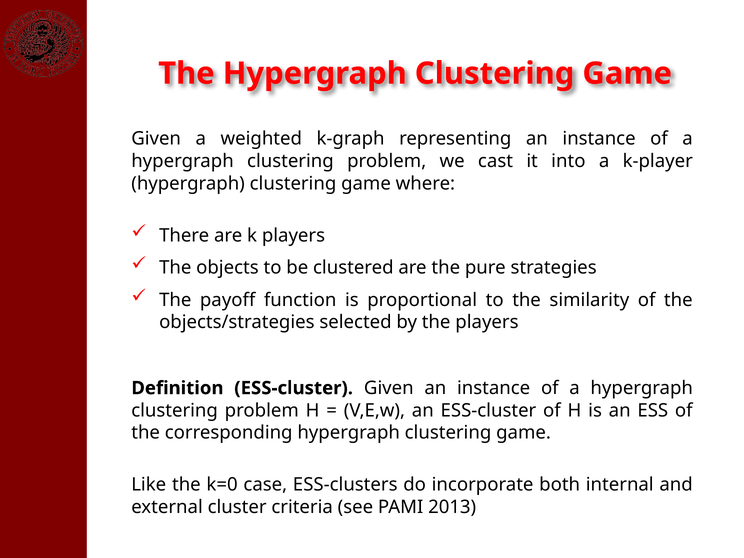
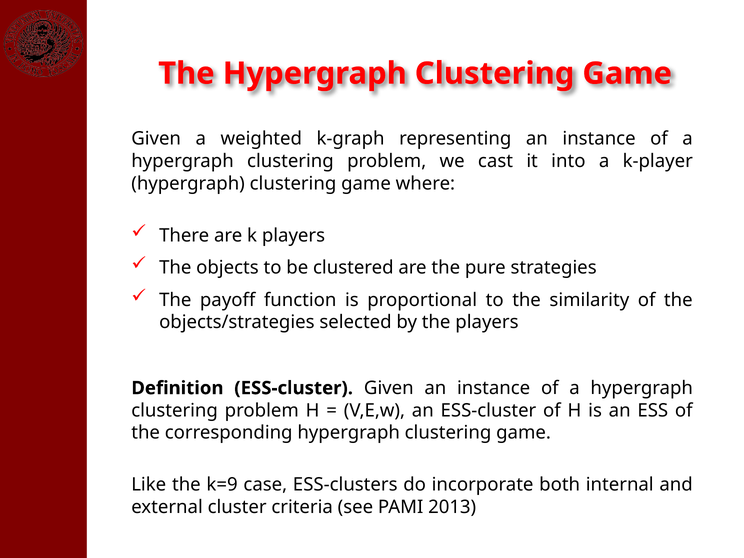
k=0: k=0 -> k=9 (222, 485)
